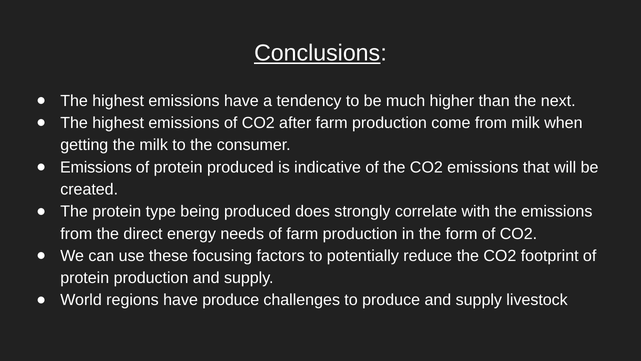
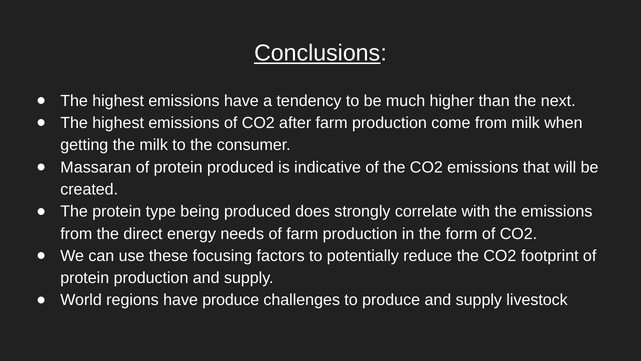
Emissions: Emissions -> Massaran (96, 167)
